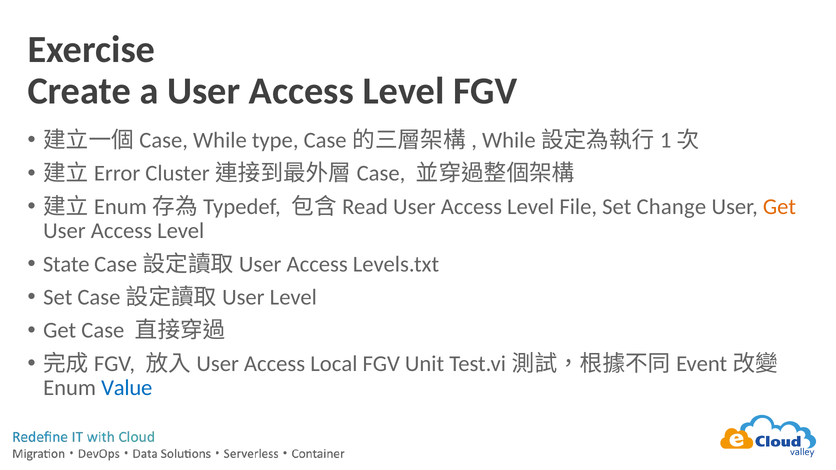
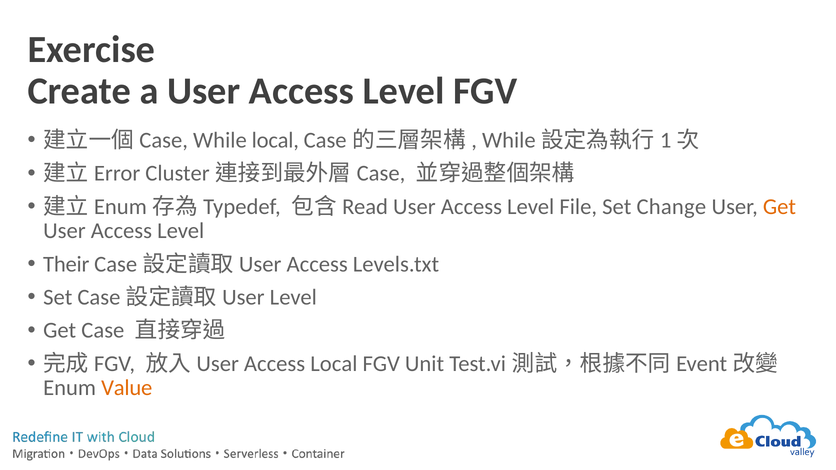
While type: type -> local (275, 140)
State: State -> Their (66, 264)
Value colour: blue -> orange (127, 388)
